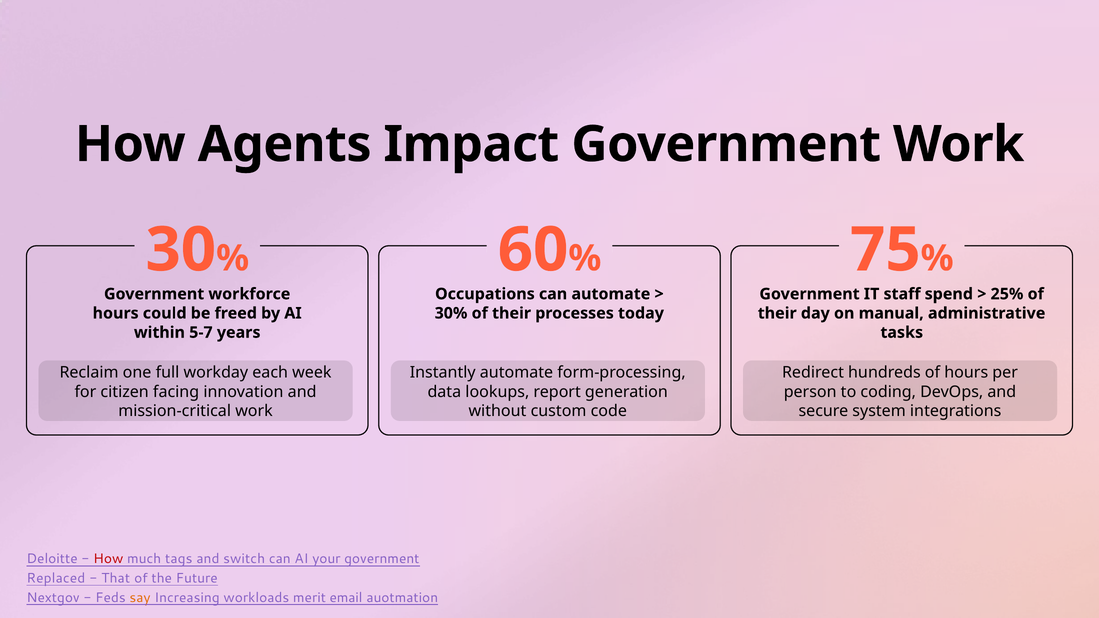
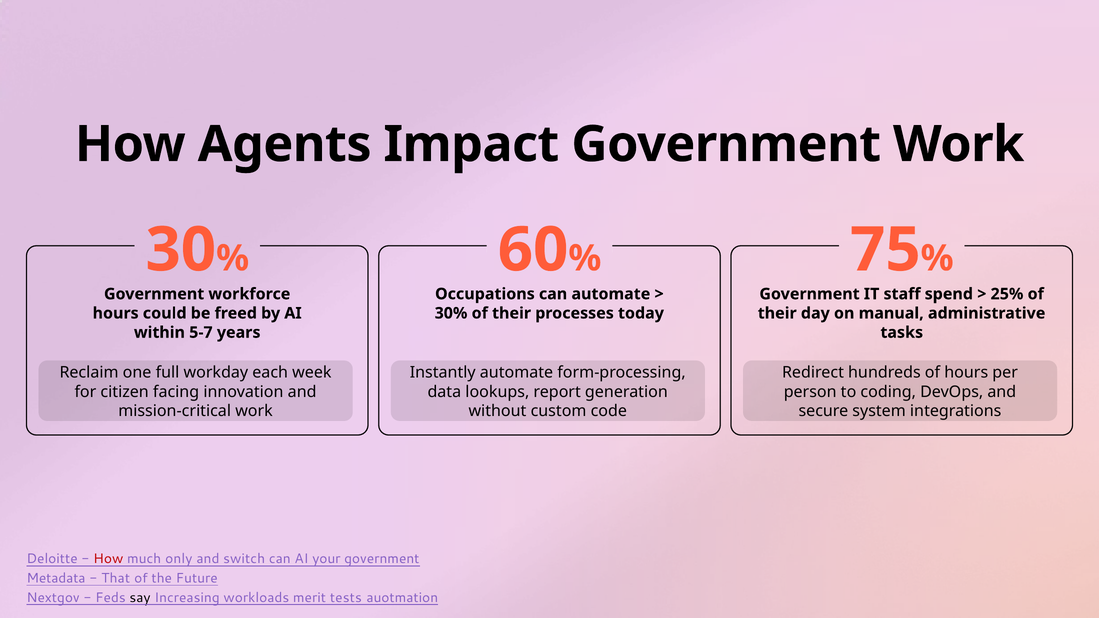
tags: tags -> only (179, 559)
Replaced: Replaced -> Metadata (56, 579)
say colour: orange -> black (140, 598)
email: email -> tests (346, 598)
